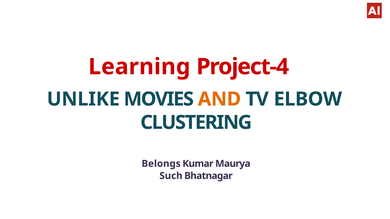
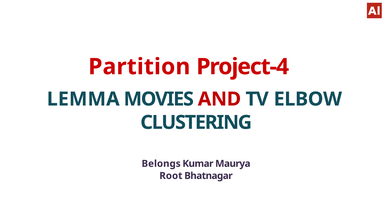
Learning: Learning -> Partition (139, 67)
UNLIKE: UNLIKE -> LEMMA (83, 99)
AND colour: orange -> red (219, 99)
Such: Such -> Root (171, 176)
